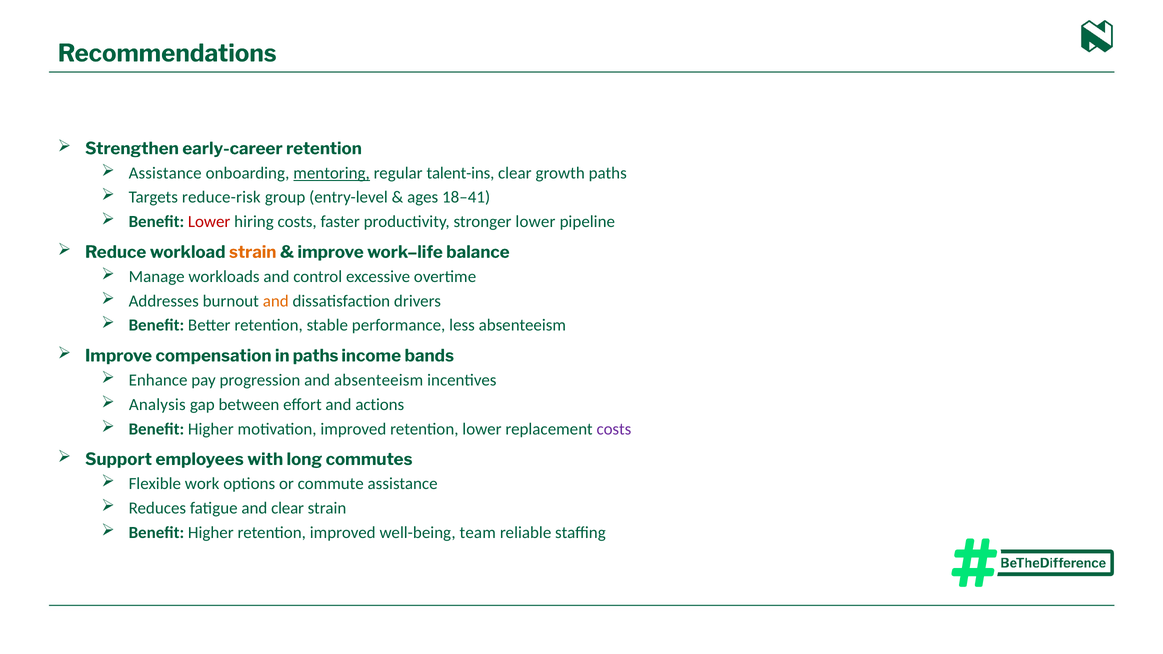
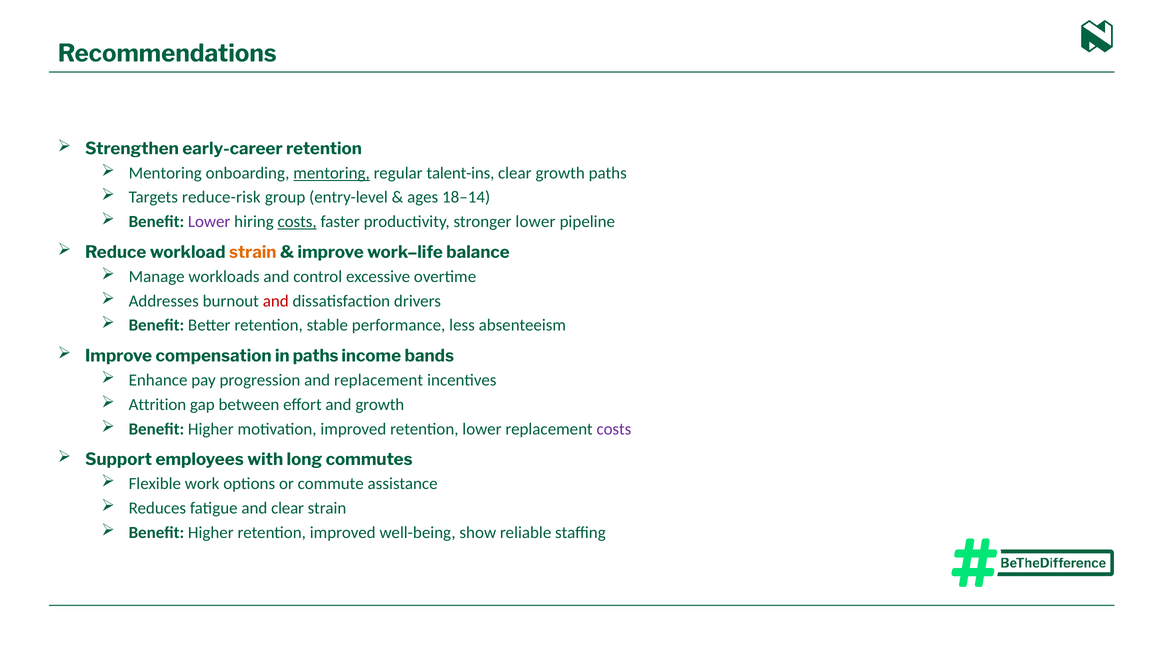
Assistance: Assistance -> Mentoring (165, 173)
18–41: 18–41 -> 18–14 (466, 197)
Lower colour: red -> purple (209, 222)
costs underline: none -> present (297, 222)
and colour: orange -> red (276, 301)
and absenteeism: absenteeism -> replacement (379, 380)
Analysis: Analysis -> Attrition (157, 405)
and actions: actions -> growth (380, 405)
team: team -> show (478, 533)
